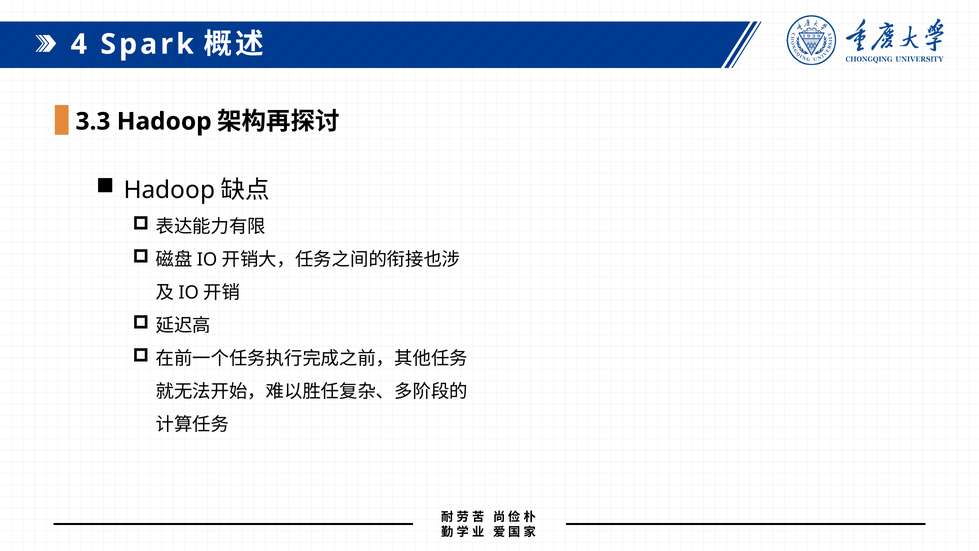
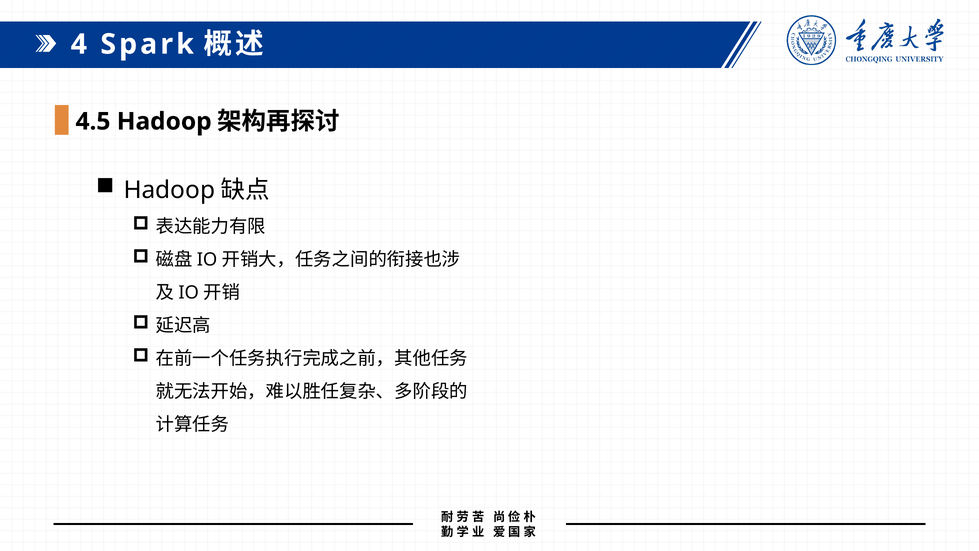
3.3: 3.3 -> 4.5 (93, 121)
